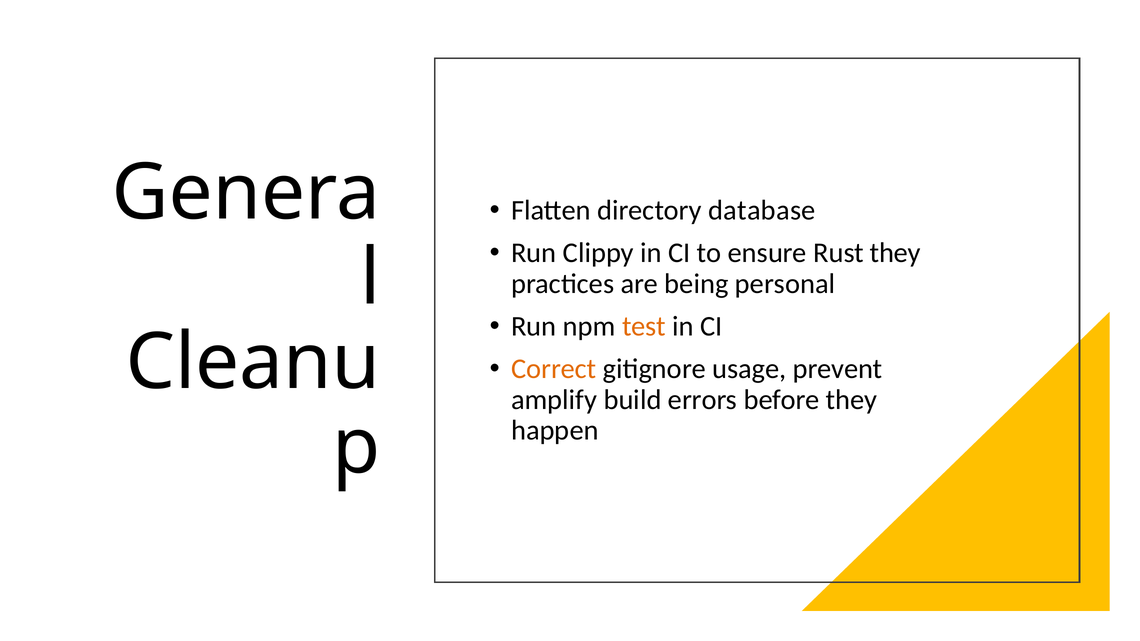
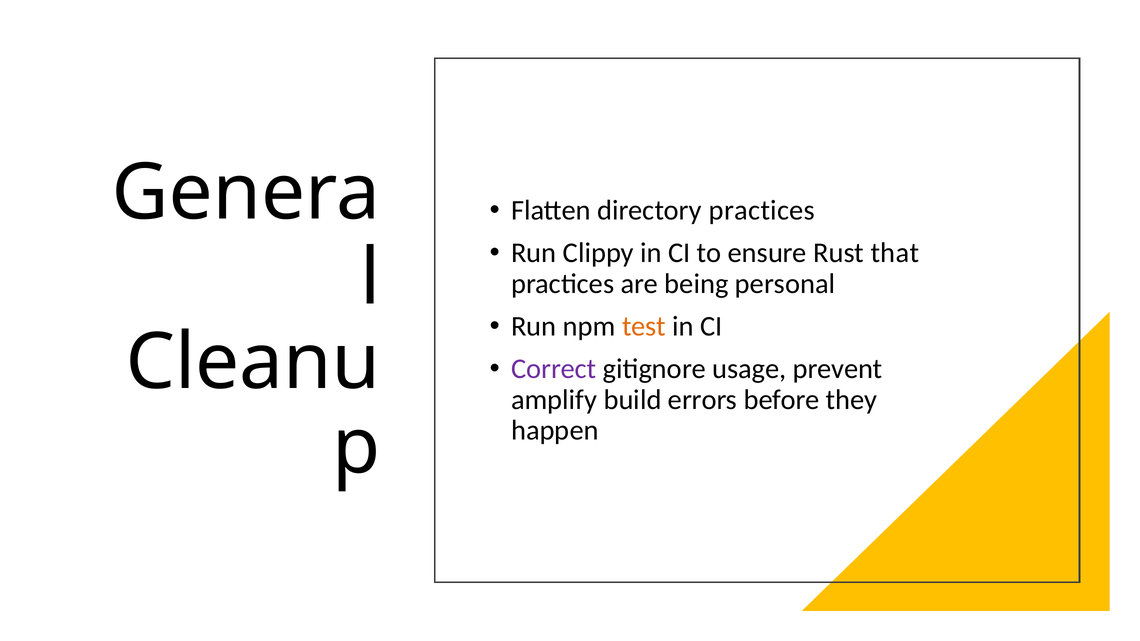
directory database: database -> practices (762, 210)
Rust they: they -> that (895, 253)
Correct colour: orange -> purple (554, 369)
